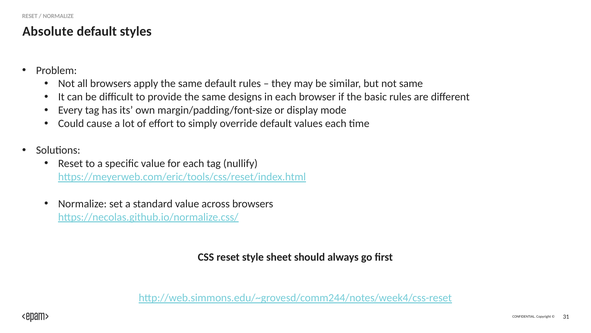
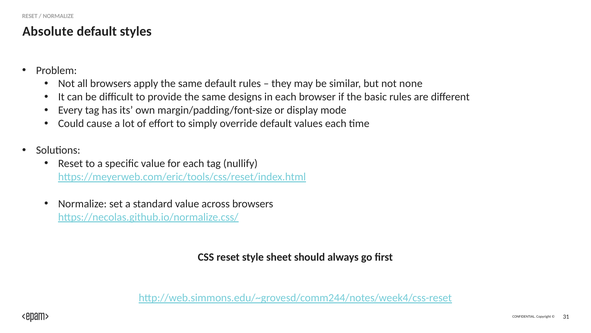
not same: same -> none (411, 84)
